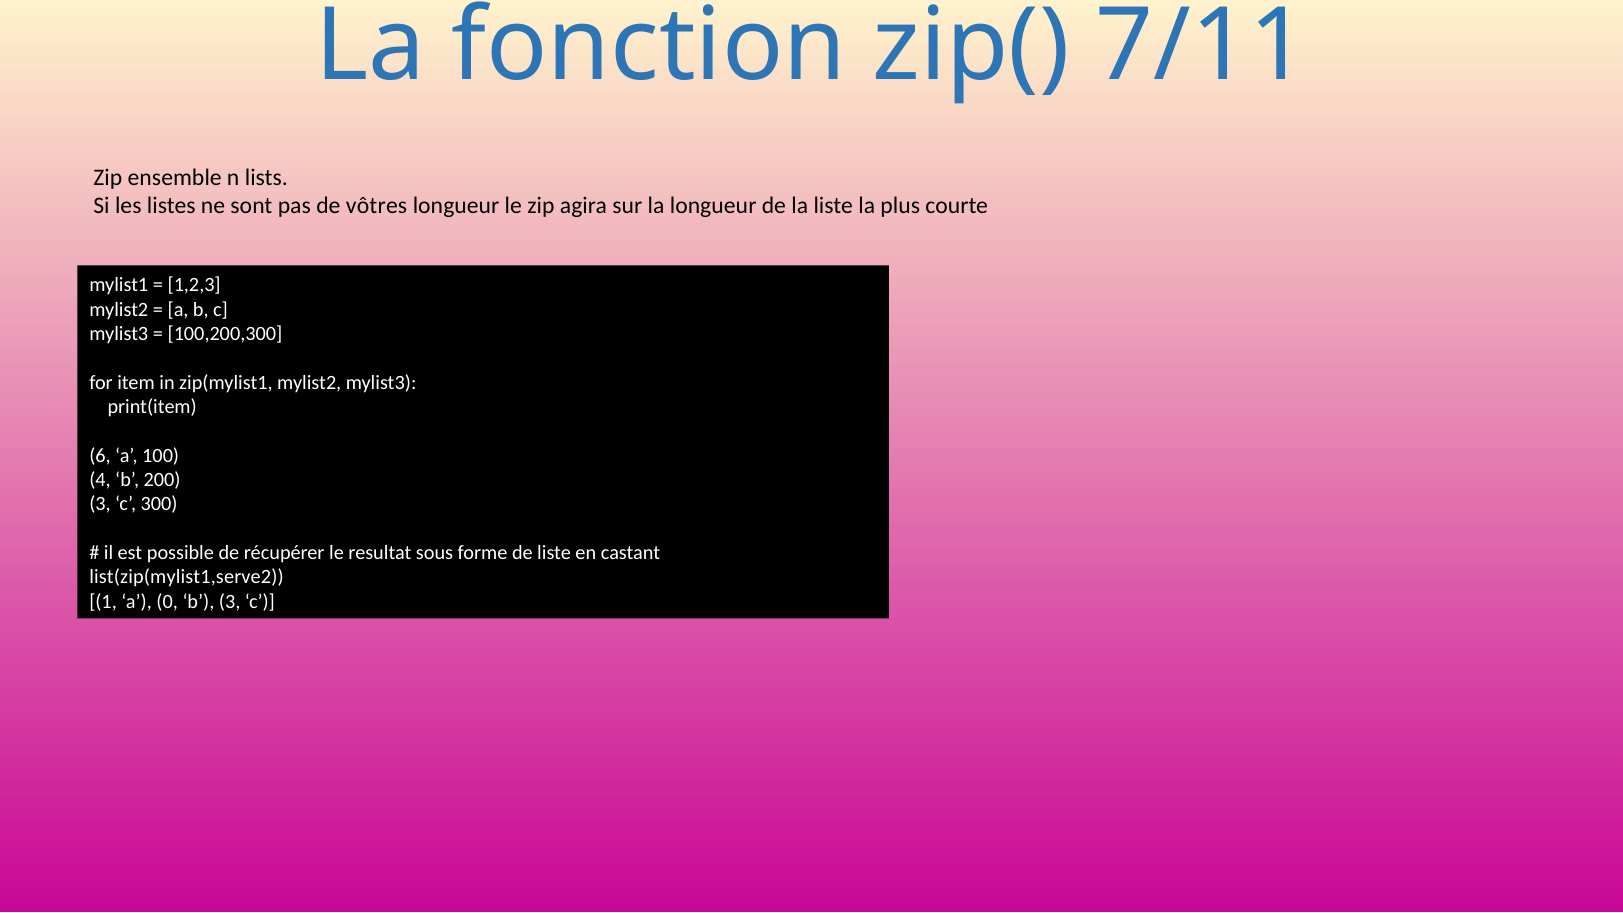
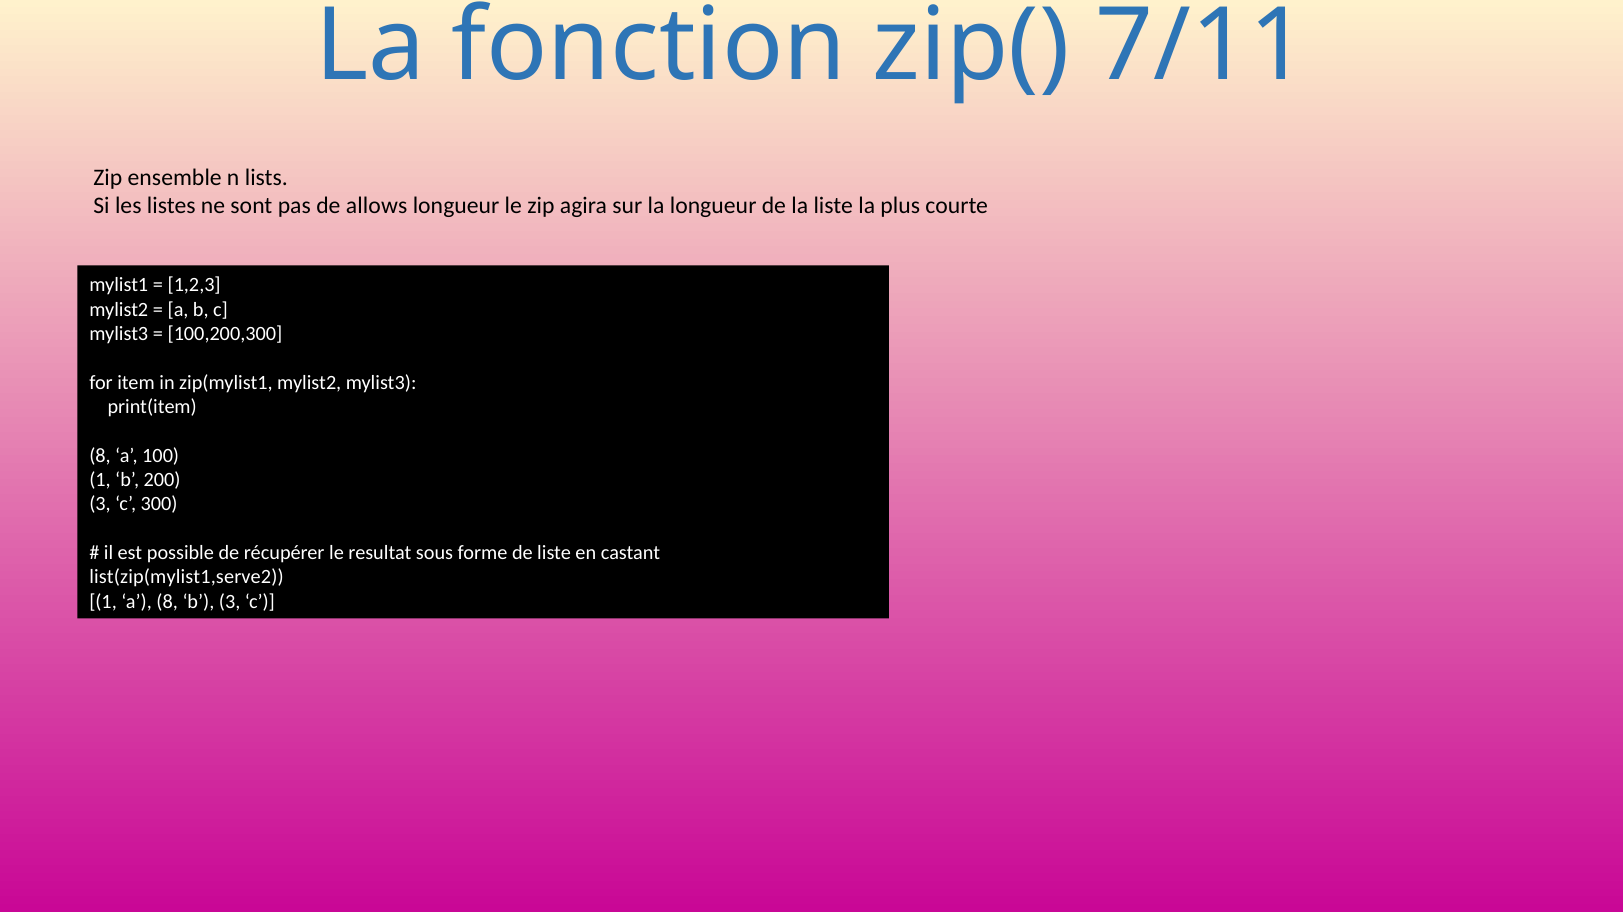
vôtres: vôtres -> allows (377, 206)
6: 6 -> 8 (100, 455)
4: 4 -> 1 (100, 480)
a 0: 0 -> 8 (167, 601)
